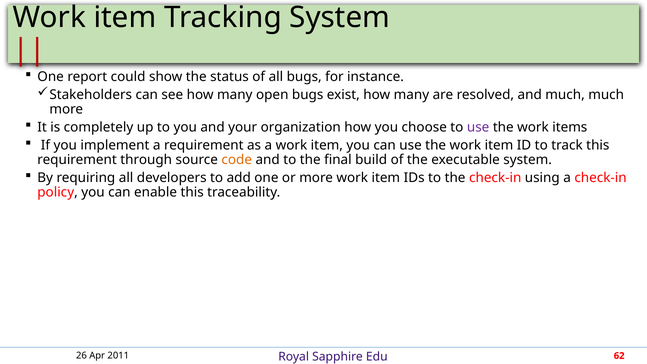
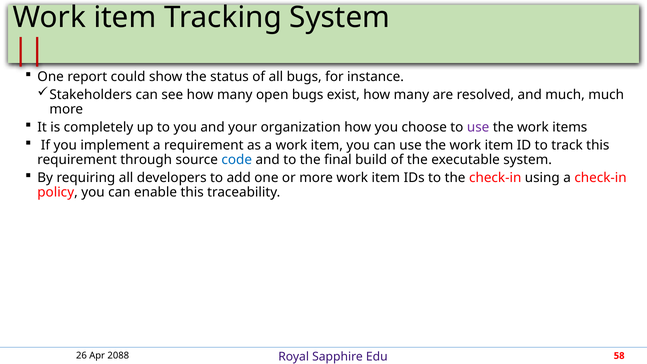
code colour: orange -> blue (237, 160)
2011: 2011 -> 2088 (118, 356)
62: 62 -> 58 (619, 356)
